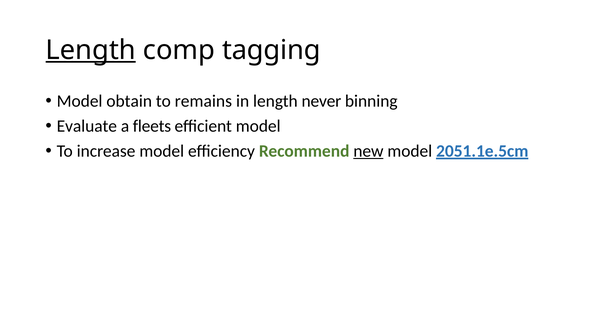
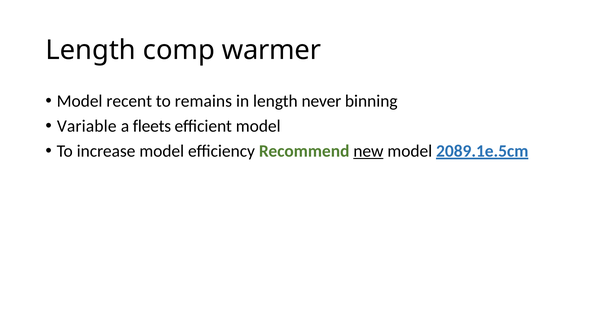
Length underline: present -> none (91, 50)
tagging: tagging -> warmer (271, 50)
obtain: obtain -> recent (129, 101)
Evaluate: Evaluate -> Variable (87, 126)
2051.1e.5cm: 2051.1e.5cm -> 2089.1e.5cm (482, 151)
